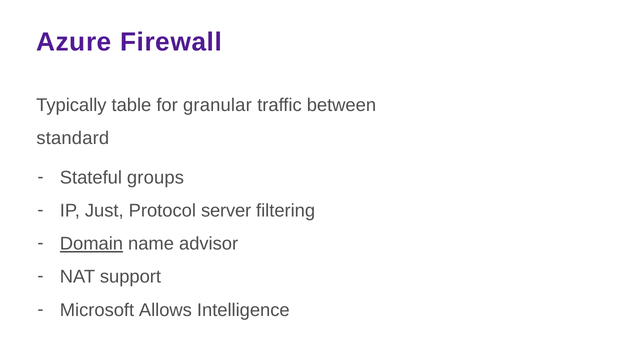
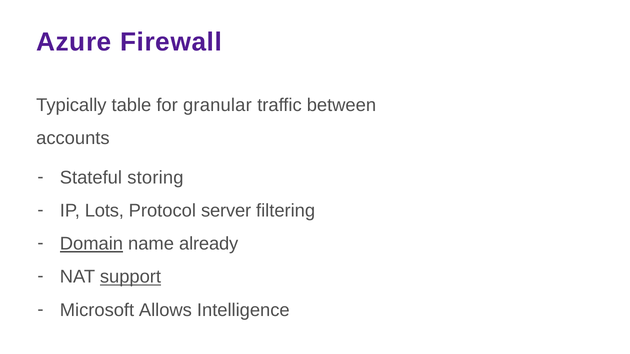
standard: standard -> accounts (73, 138)
groups: groups -> storing (155, 178)
Just: Just -> Lots (104, 211)
advisor: advisor -> already (209, 244)
support underline: none -> present (130, 277)
